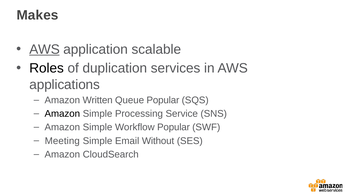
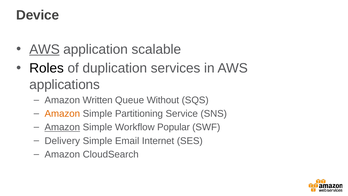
Makes: Makes -> Device (38, 15)
Queue Popular: Popular -> Without (163, 100)
Amazon colour: black -> orange (62, 114)
Processing: Processing -> Partitioning (139, 114)
Amazon underline: none -> present (62, 127)
Meeting: Meeting -> Delivery (62, 141)
Without: Without -> Internet (158, 141)
